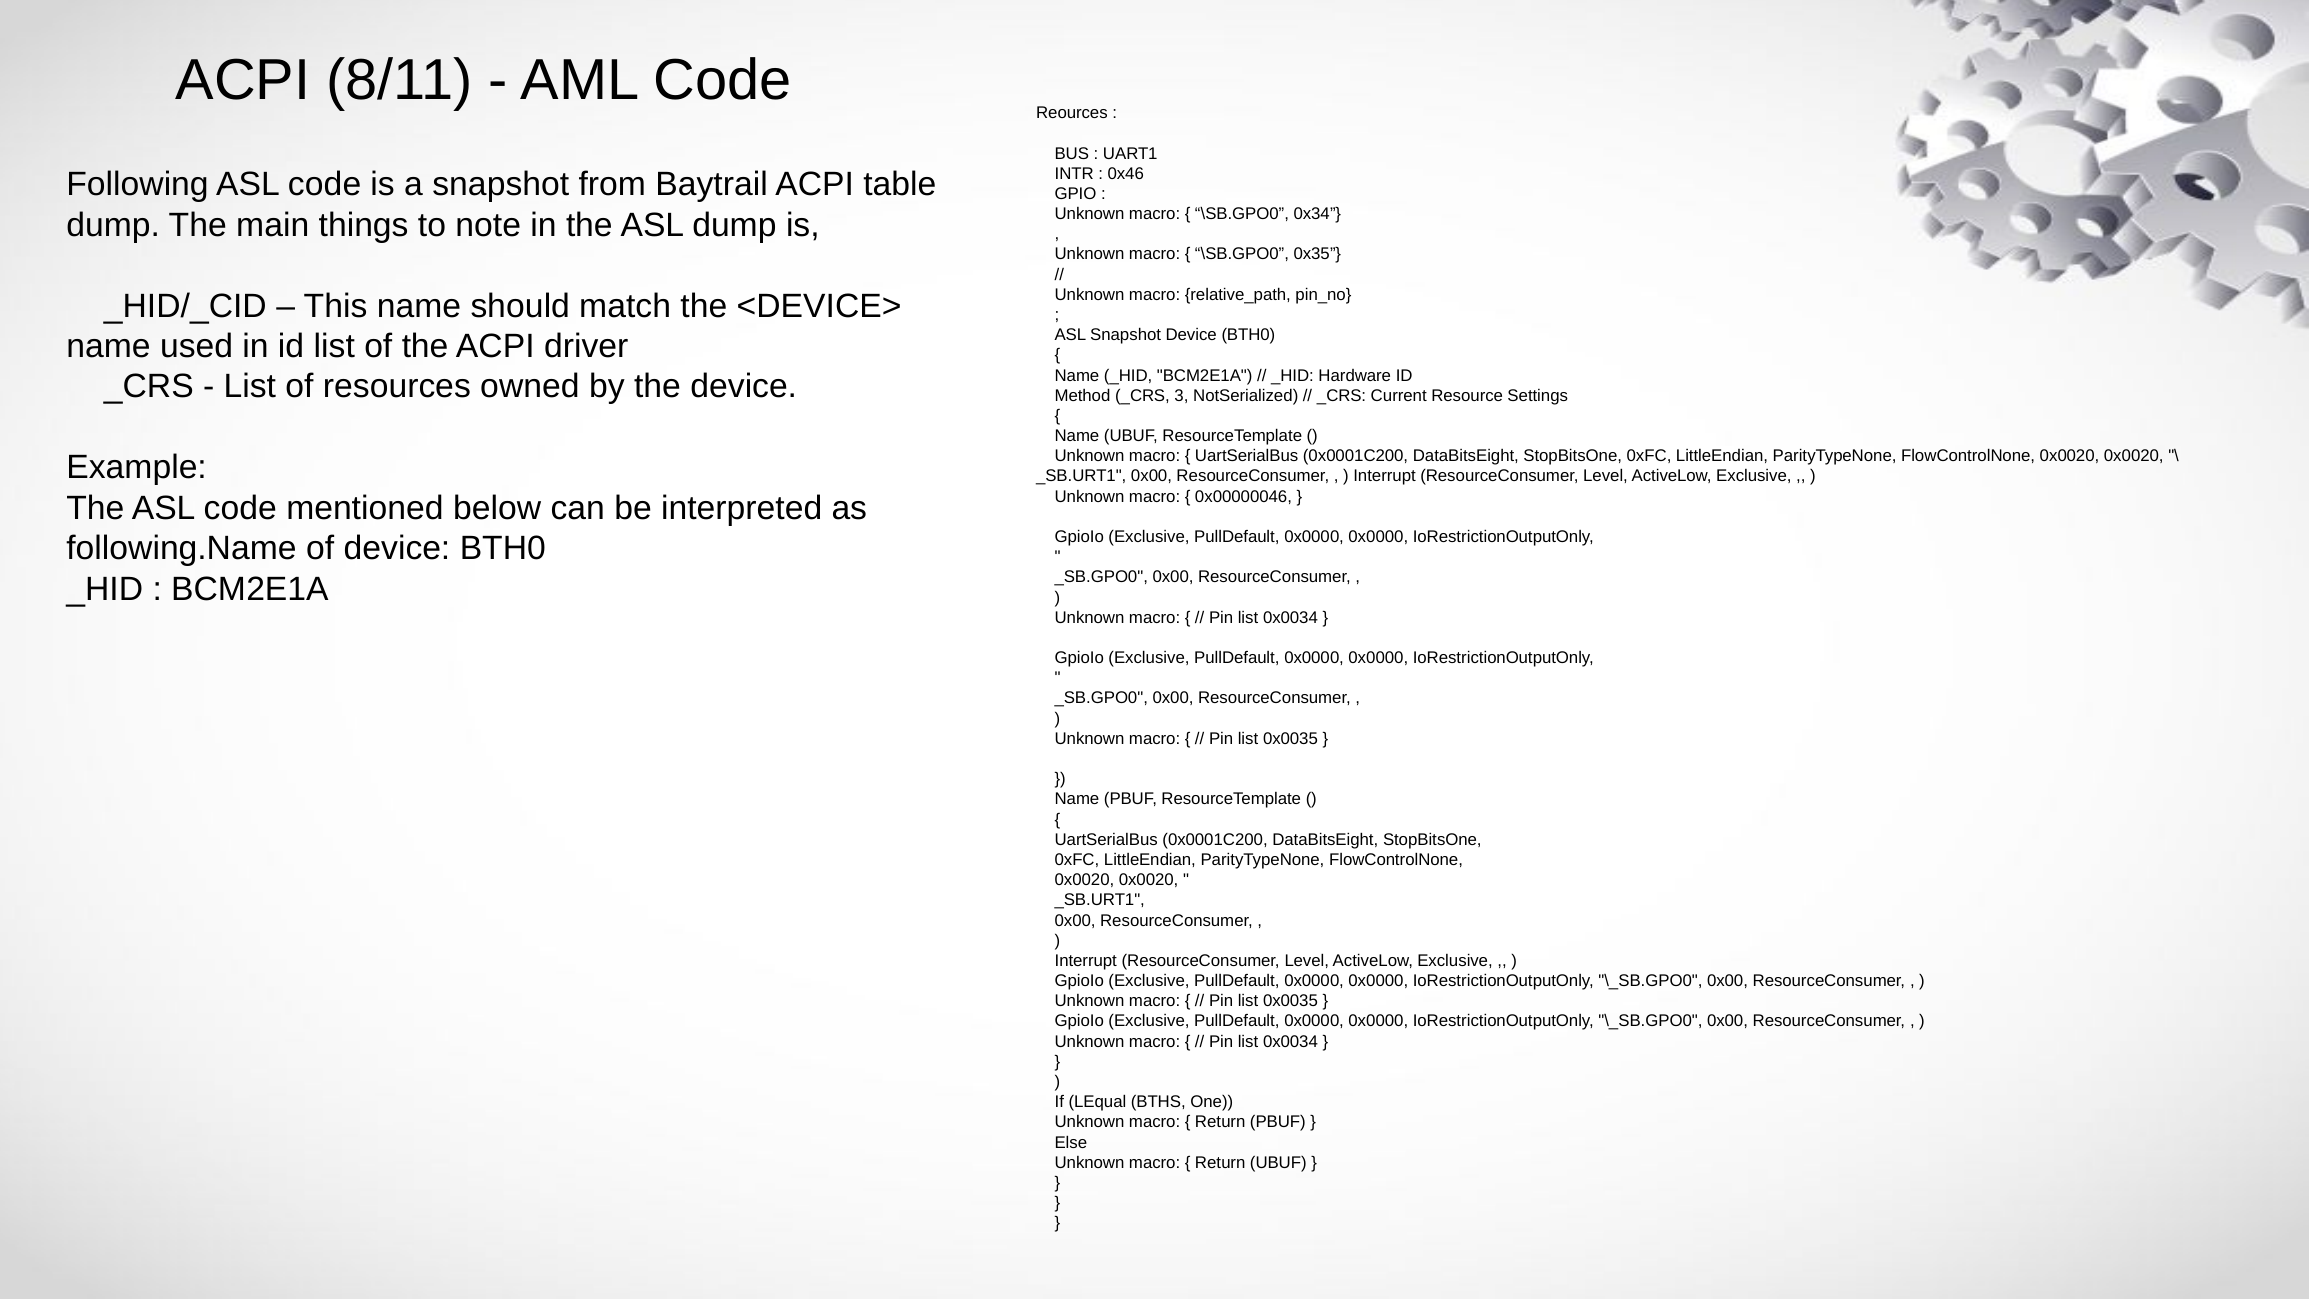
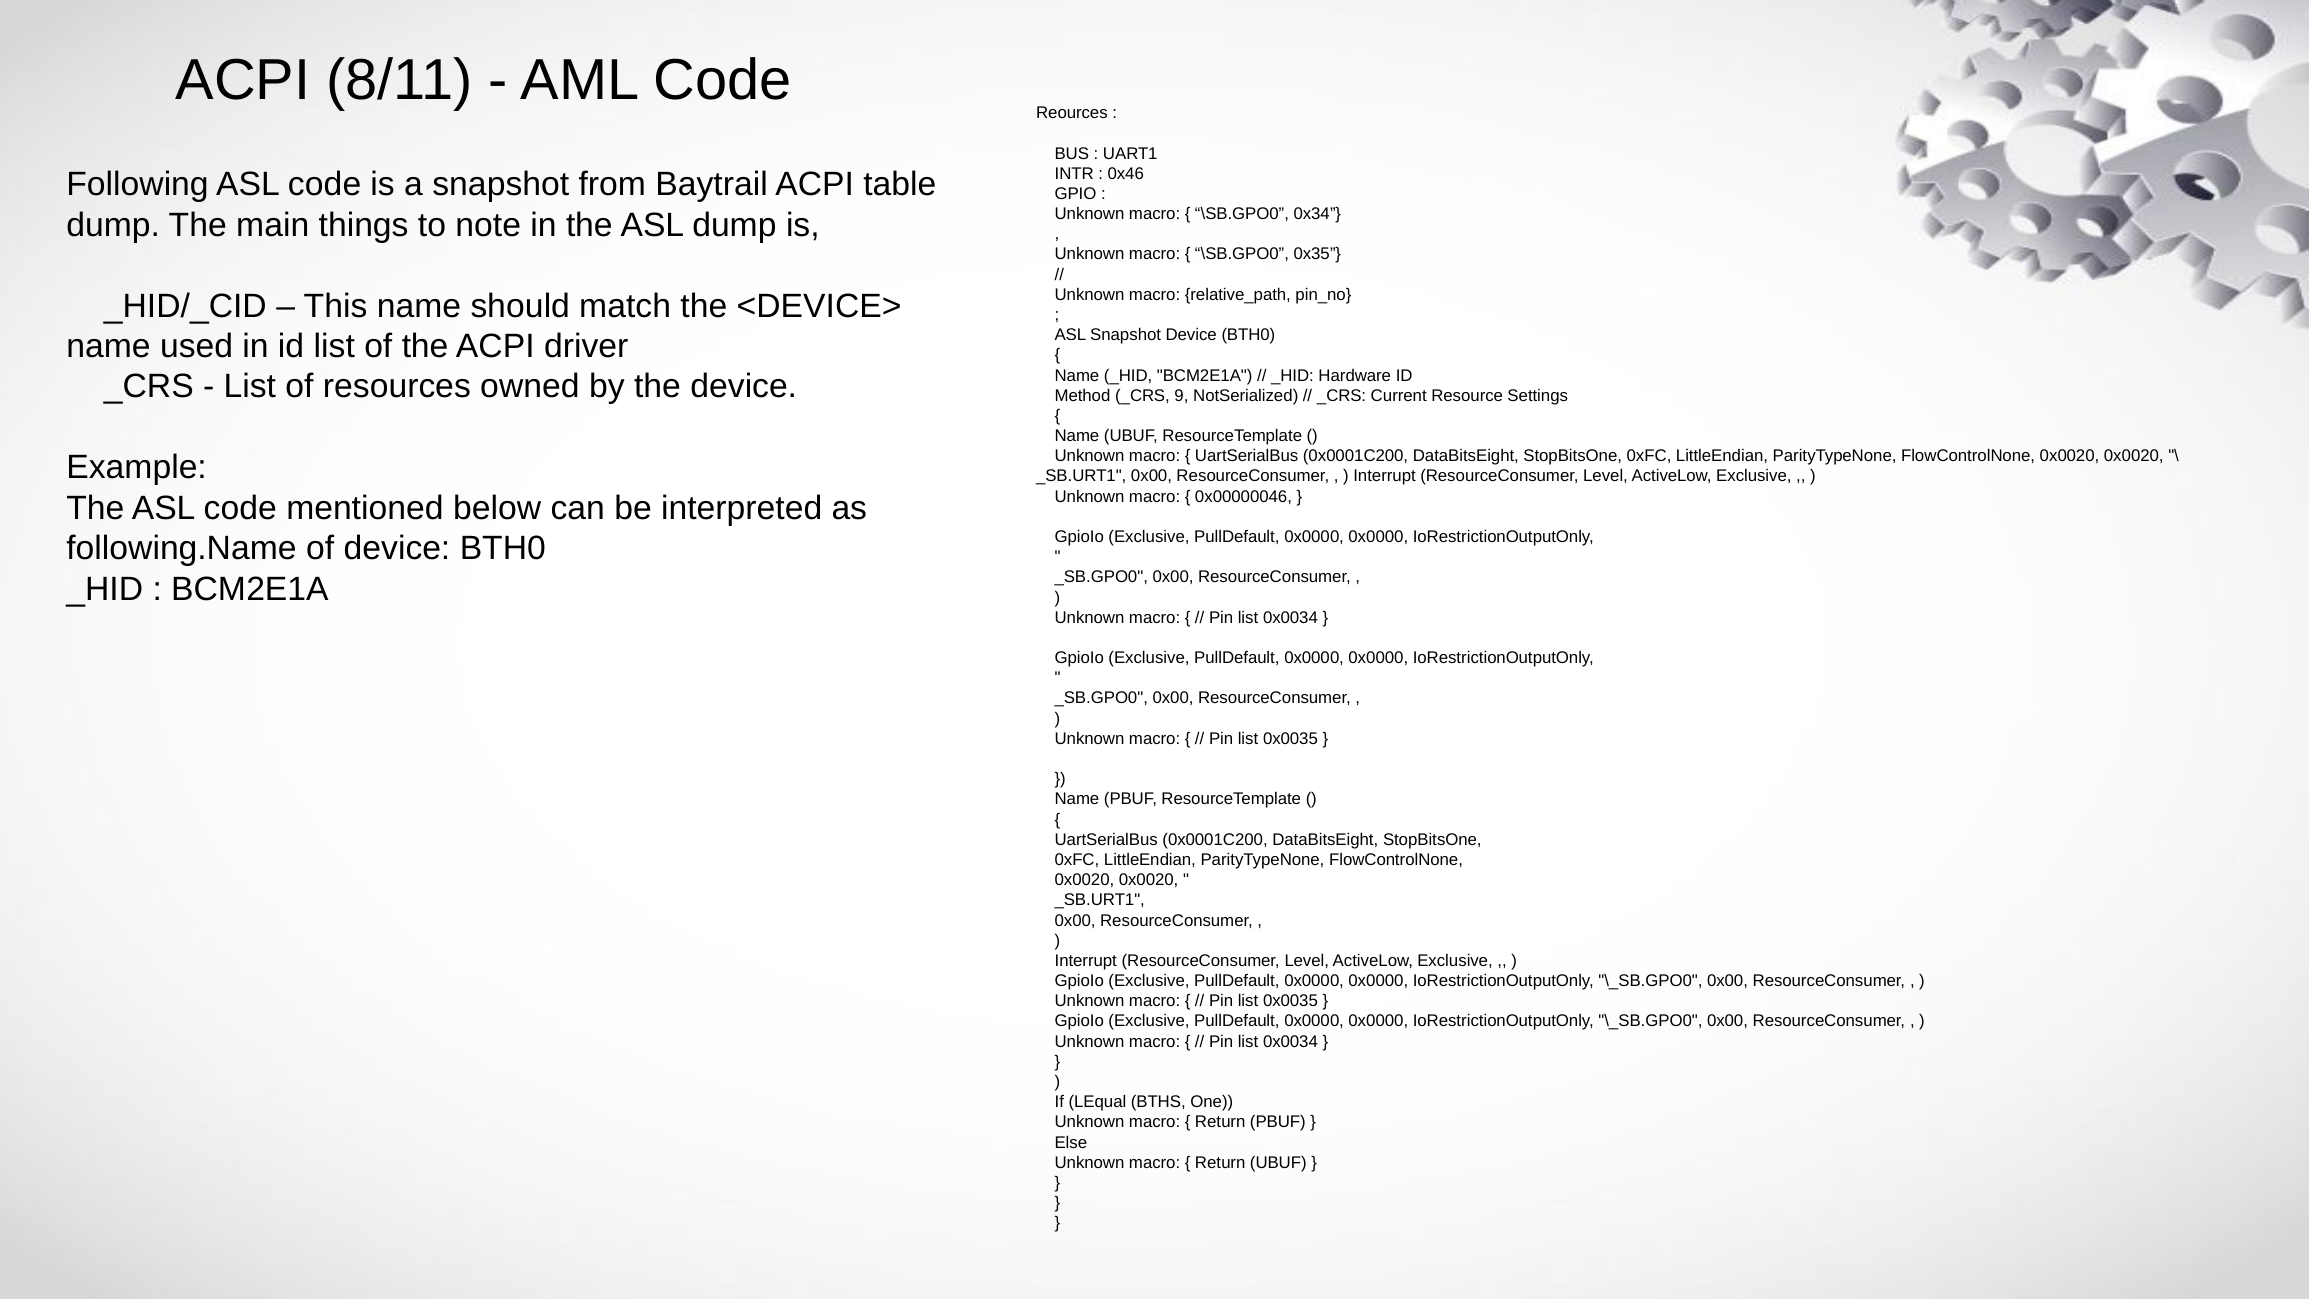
3: 3 -> 9 (1182, 396)
